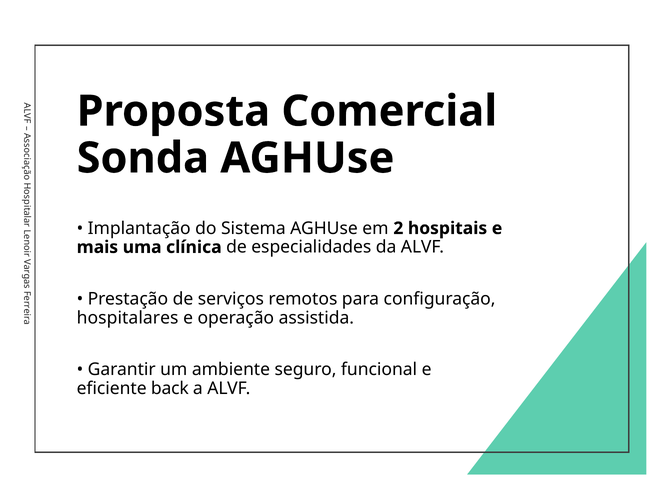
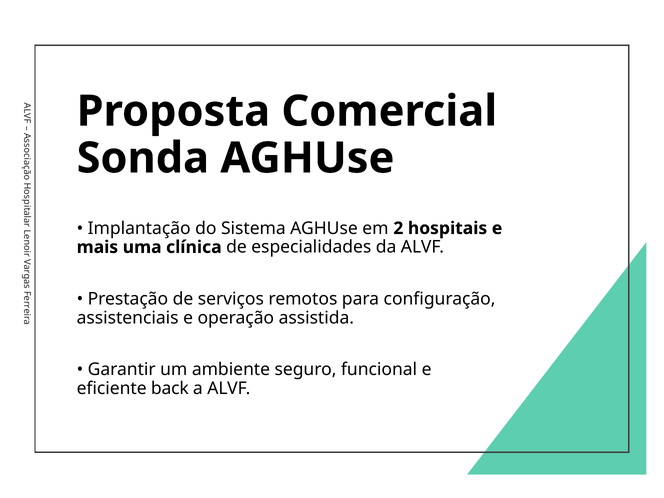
hospitalares: hospitalares -> assistenciais (128, 318)
